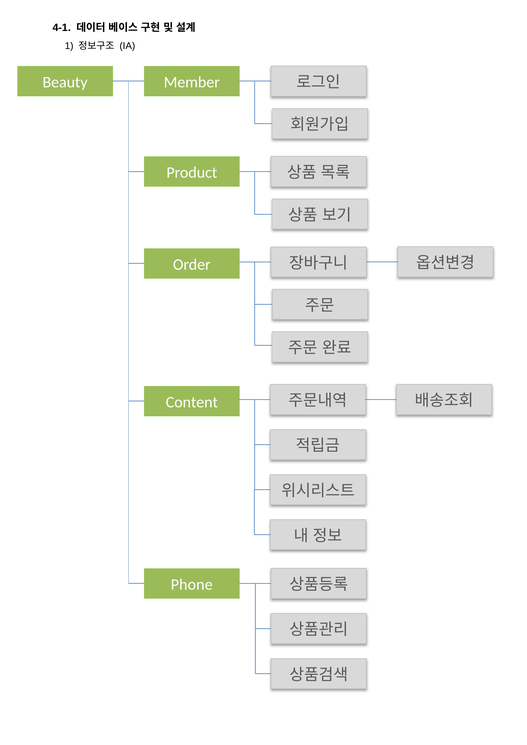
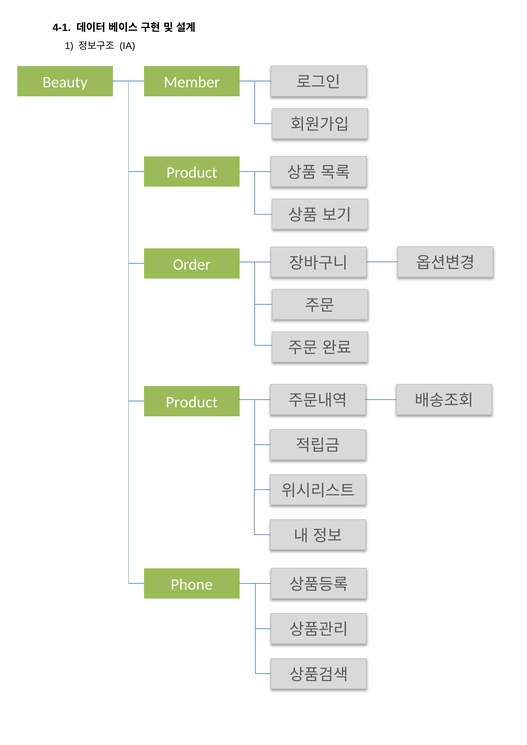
Content: Content -> Product (192, 402)
